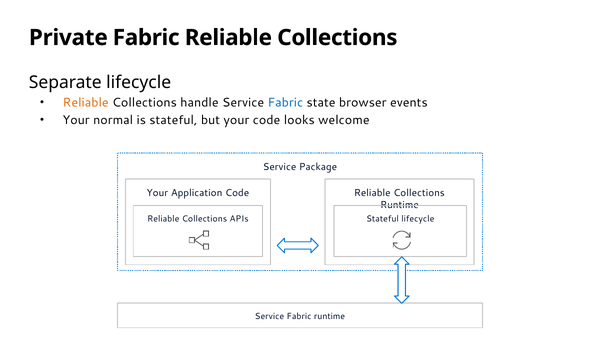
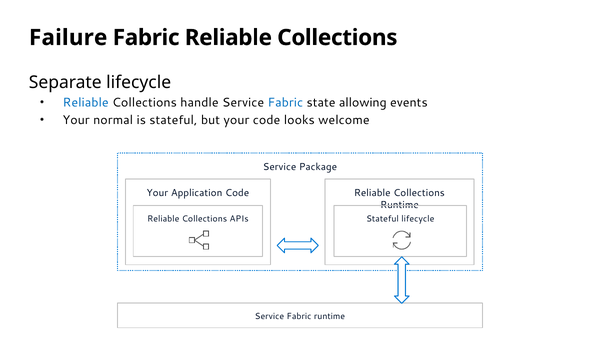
Private: Private -> Failure (68, 38)
Reliable colour: orange -> blue (86, 102)
browser: browser -> allowing (363, 102)
